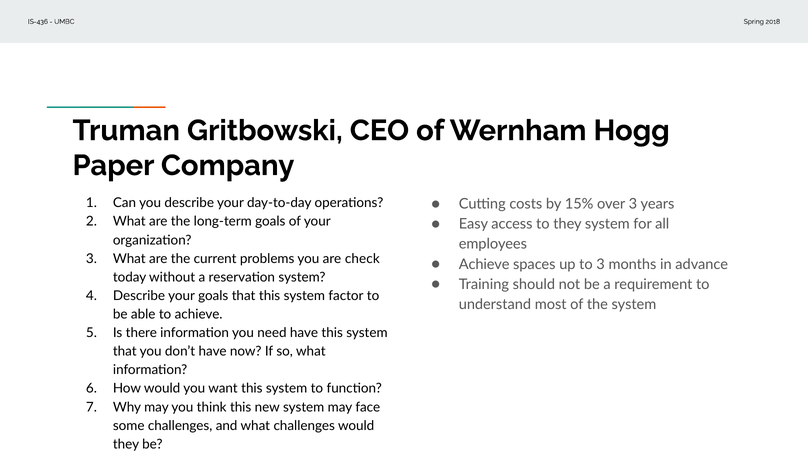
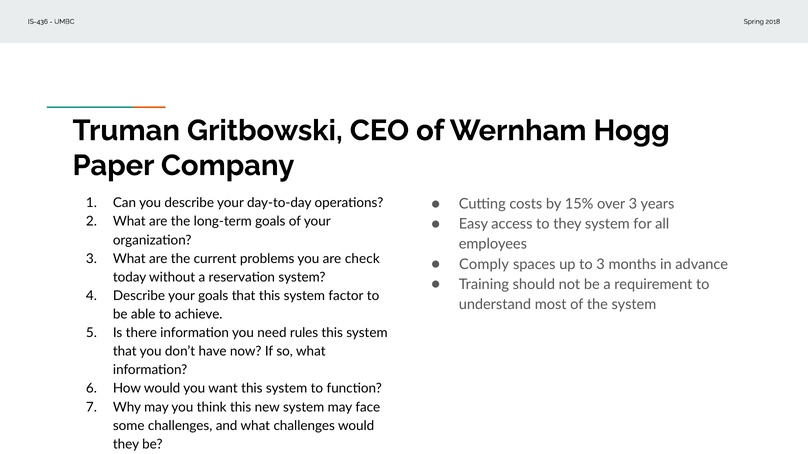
Achieve: Achieve -> Comply (484, 265)
need have: have -> rules (304, 333)
